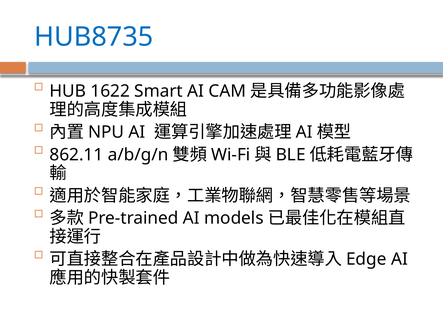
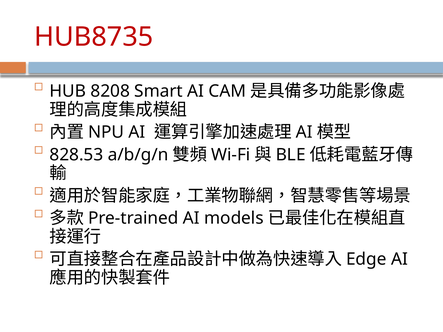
HUB8735 colour: blue -> red (94, 37)
1622: 1622 -> 8208 (110, 91)
862.11: 862.11 -> 828.53 (76, 155)
